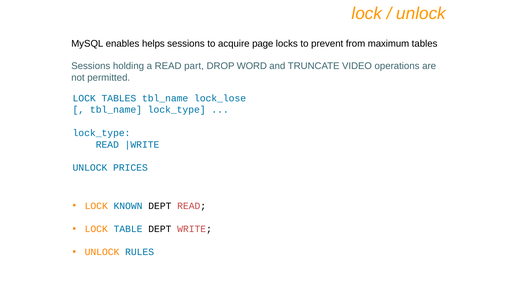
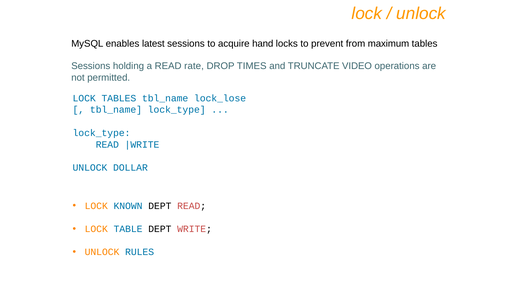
helps: helps -> latest (153, 44)
page: page -> hand (263, 44)
part: part -> rate (194, 66)
WORD: WORD -> TIMES (252, 66)
PRICES: PRICES -> DOLLAR (130, 168)
